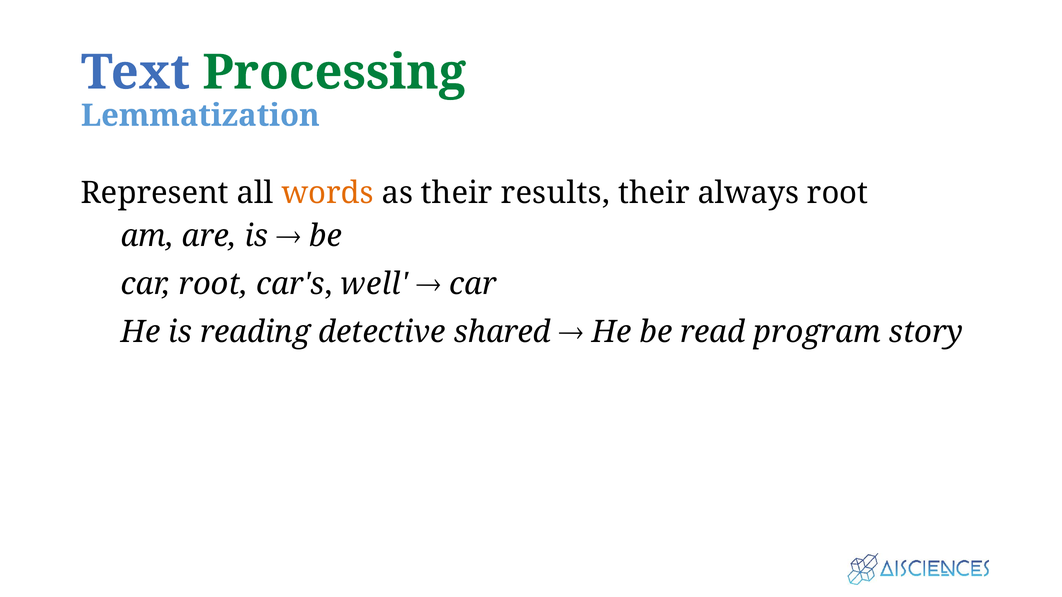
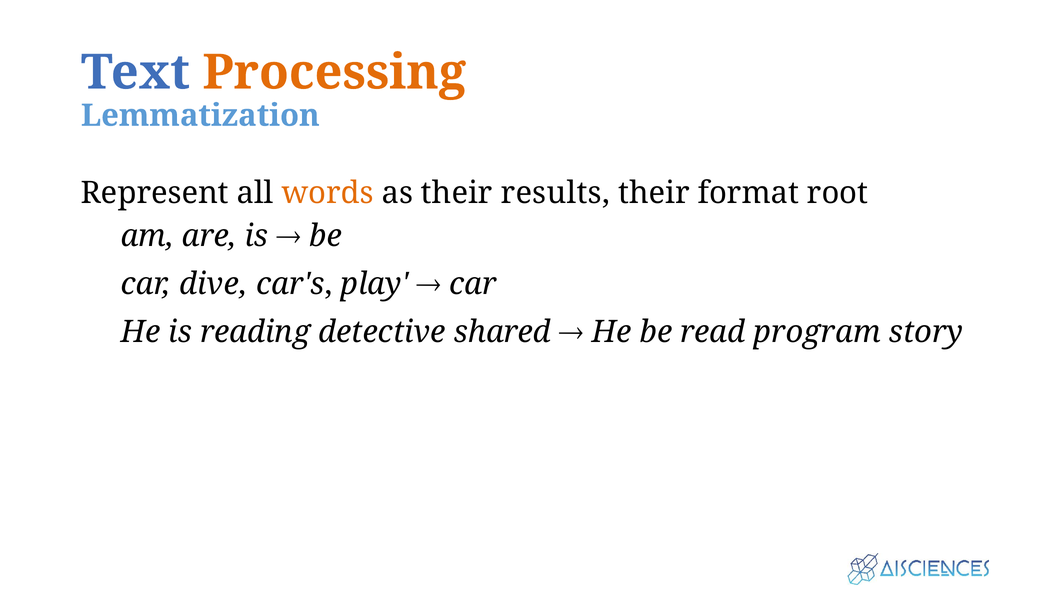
Processing colour: green -> orange (334, 73)
always: always -> format (748, 193)
car root: root -> dive (213, 284)
well: well -> play (374, 284)
